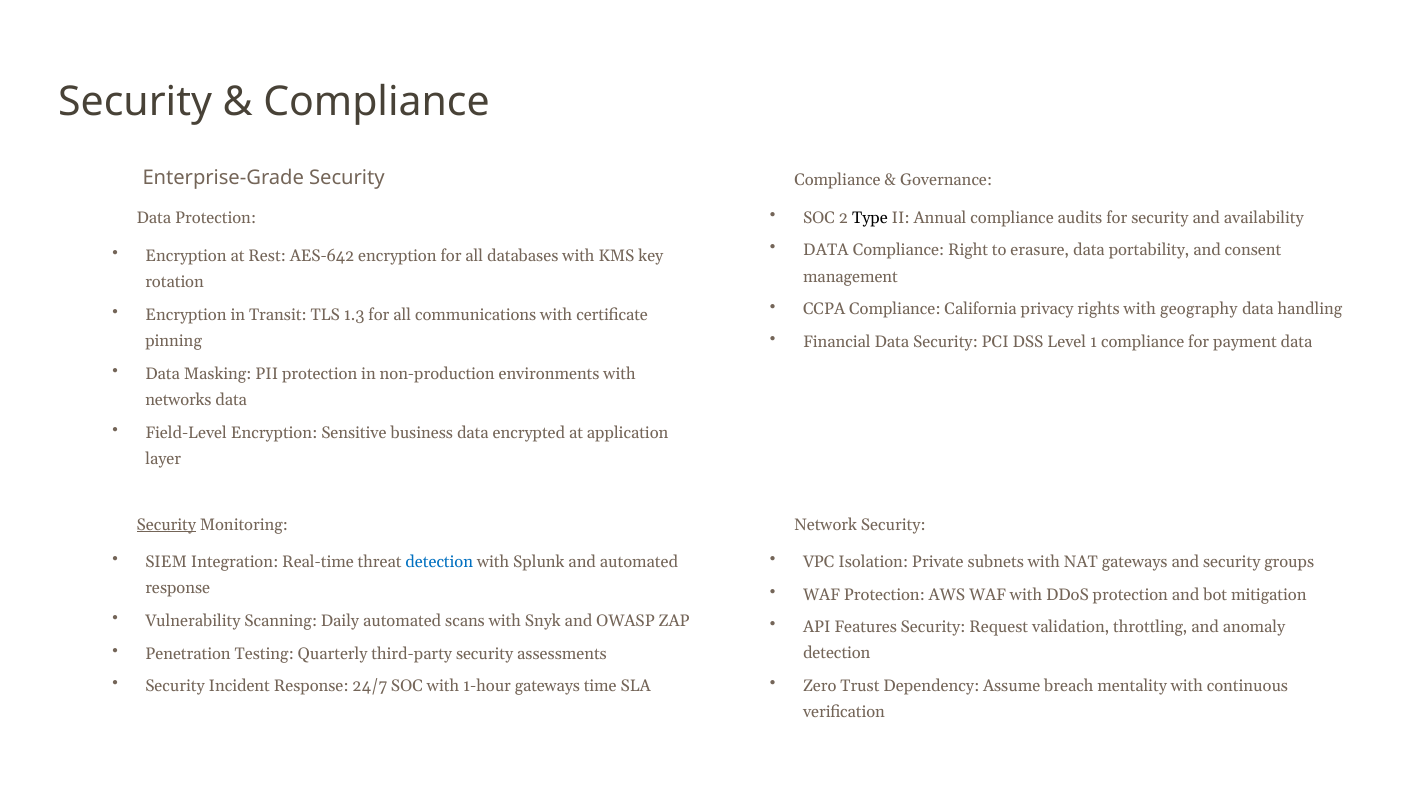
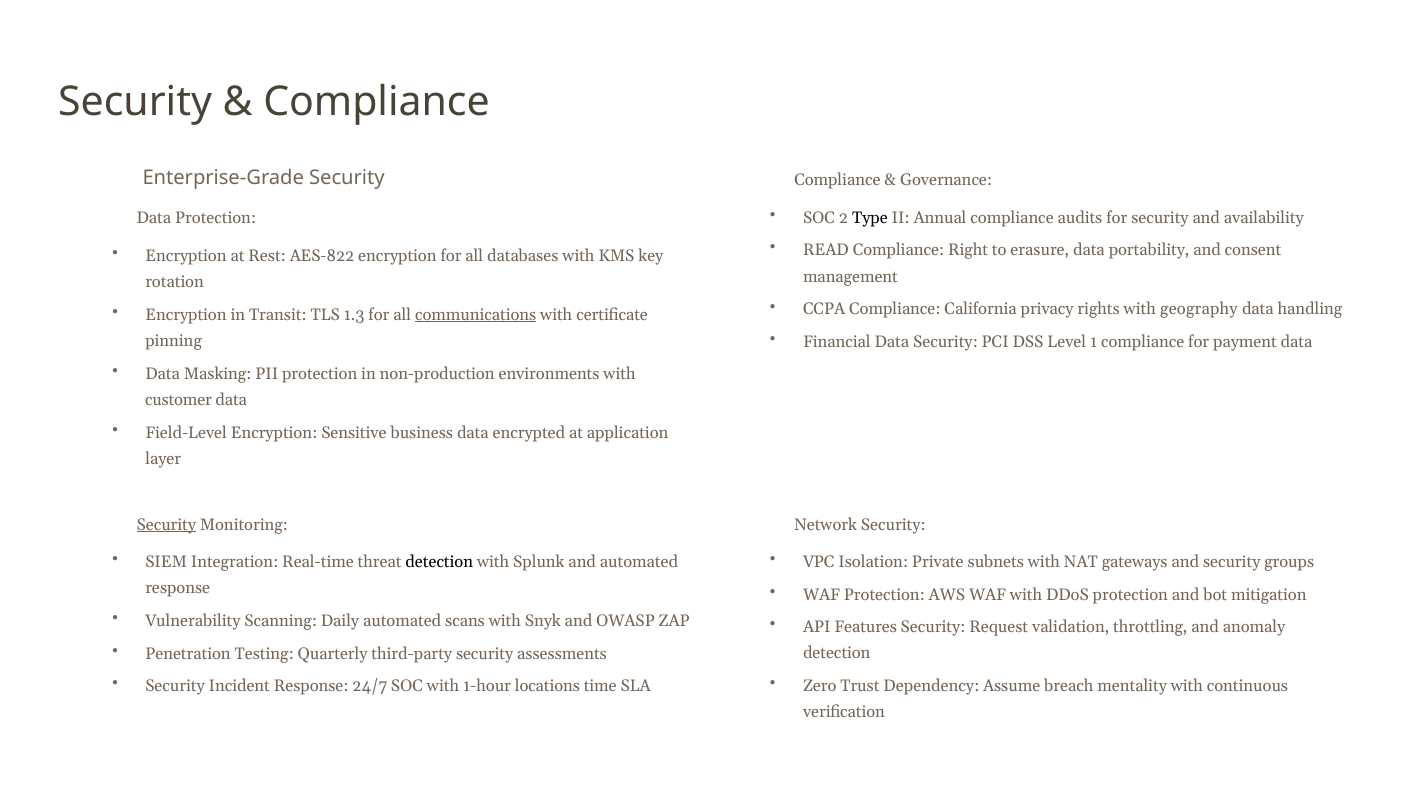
DATA: DATA -> READ (826, 250)
AES-642: AES-642 -> AES-822 (322, 255)
communications underline: none -> present (476, 315)
networks: networks -> customer (178, 400)
detection colour: blue -> black (439, 562)
1-hour gateways: gateways -> locations (547, 686)
